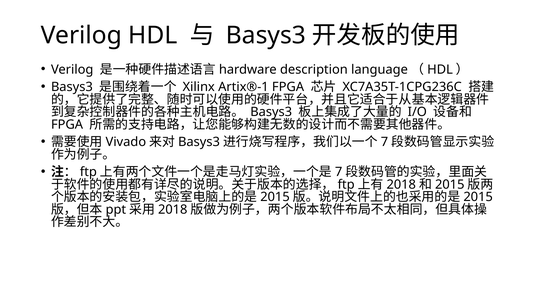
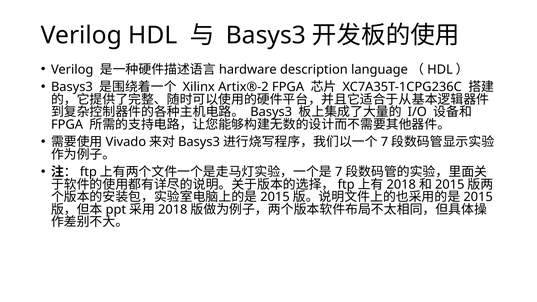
Artix®-1: Artix®-1 -> Artix®-2 (243, 87)
